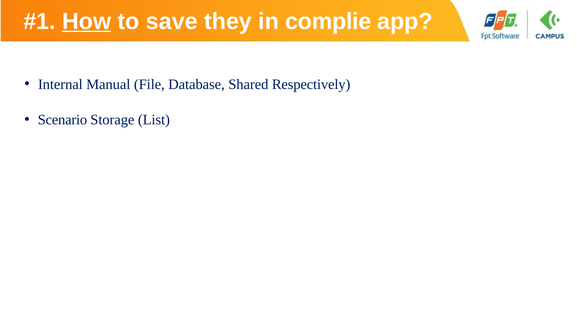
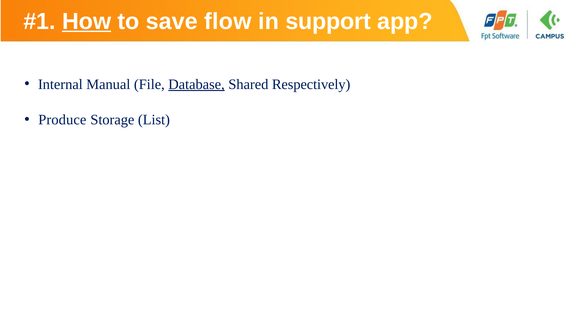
they: they -> flow (228, 21)
complie: complie -> support (328, 21)
Database underline: none -> present (197, 84)
Scenario: Scenario -> Produce (62, 120)
